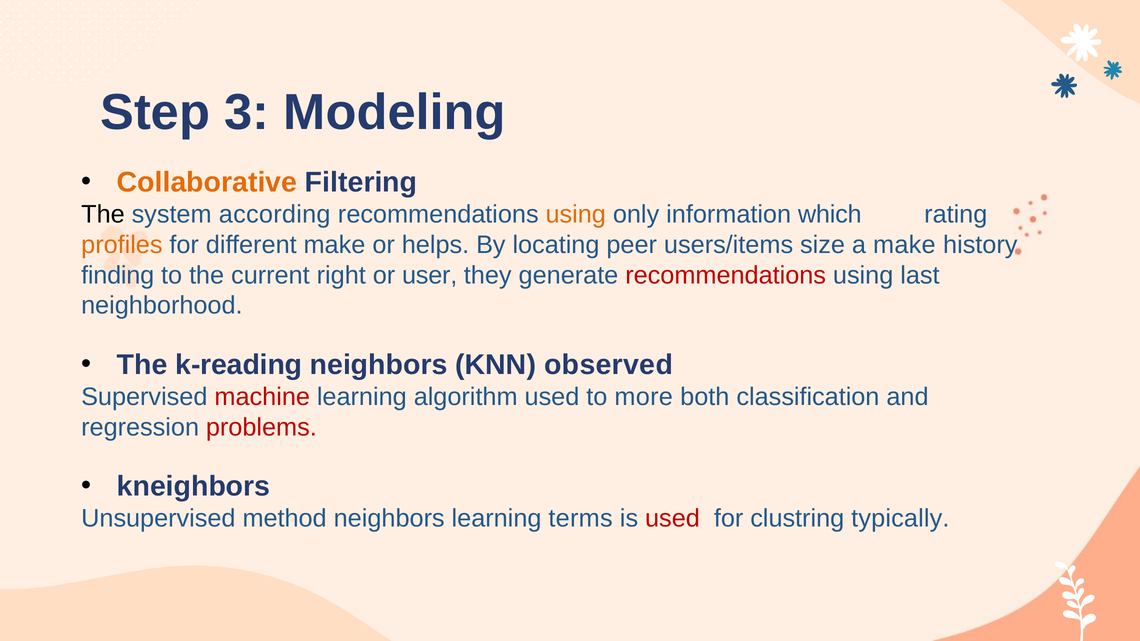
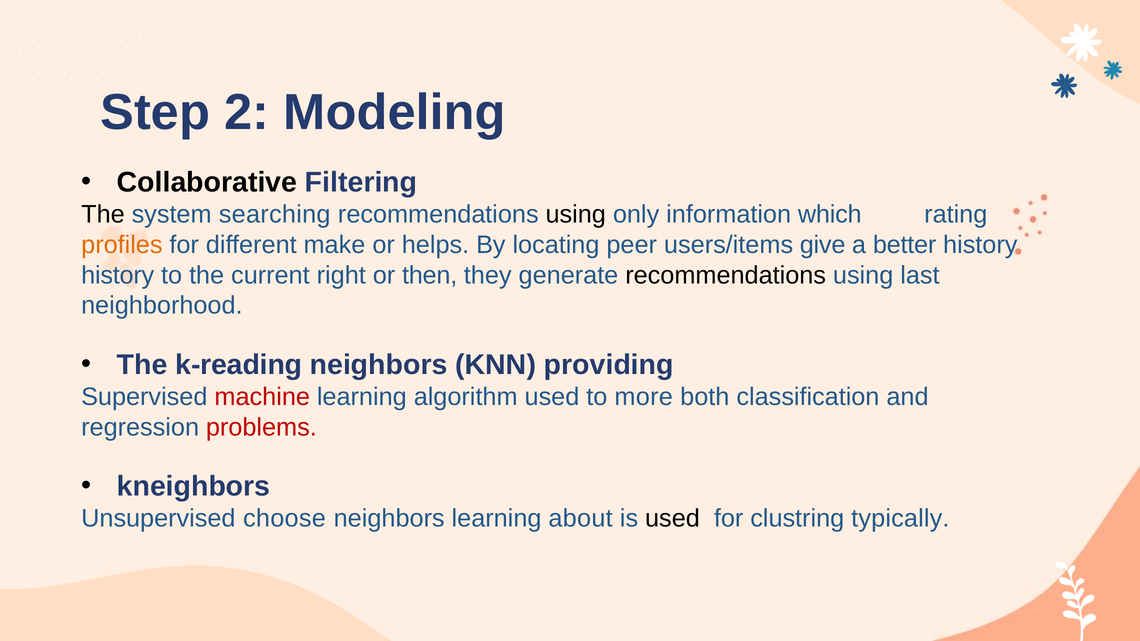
3: 3 -> 2 (247, 113)
Collaborative colour: orange -> black (207, 183)
according: according -> searching (275, 215)
using colour: orange -> black (576, 215)
size: size -> give (823, 245)
a make: make -> better (905, 245)
finding: finding -> history (118, 275)
user: user -> then (430, 275)
recommendations colour: red -> black (726, 275)
observed: observed -> providing (609, 365)
method: method -> choose (284, 519)
terms: terms -> about (581, 519)
used colour: red -> black (672, 519)
